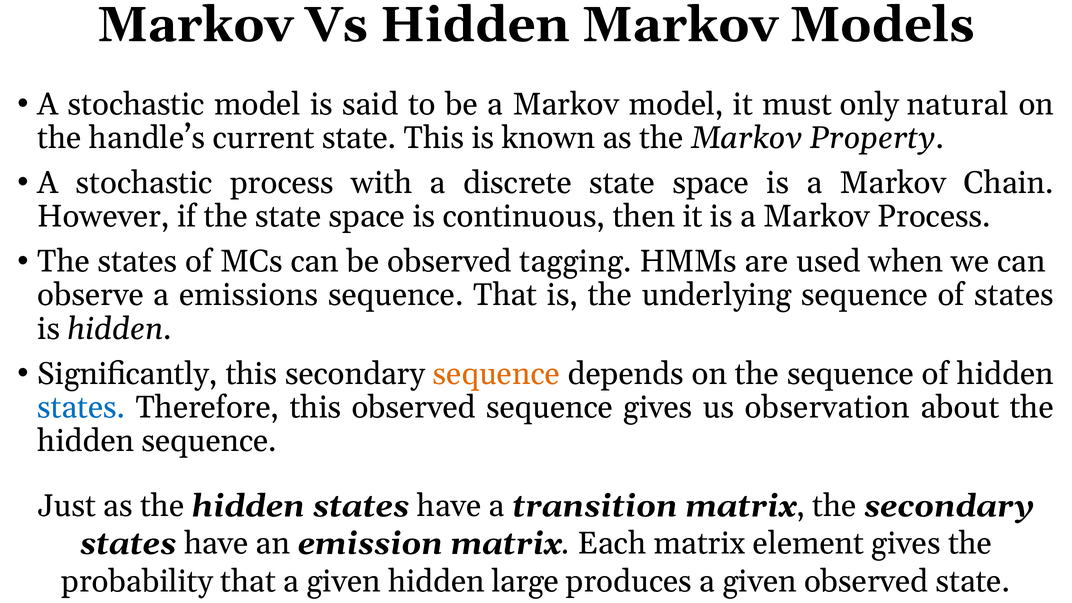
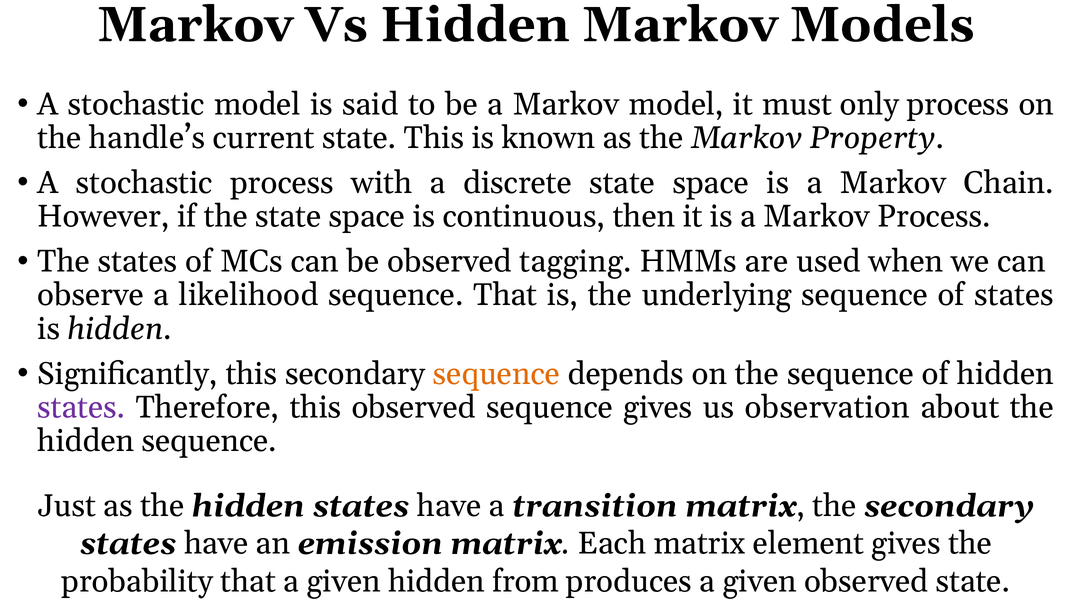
only natural: natural -> process (958, 104)
emissions: emissions -> likelihood (249, 295)
states colour: blue -> purple (81, 407)
large: large -> from (525, 581)
